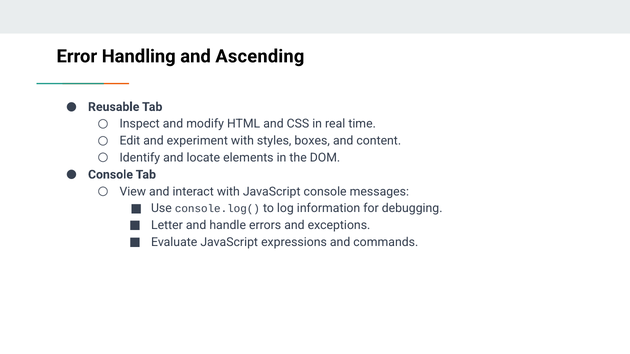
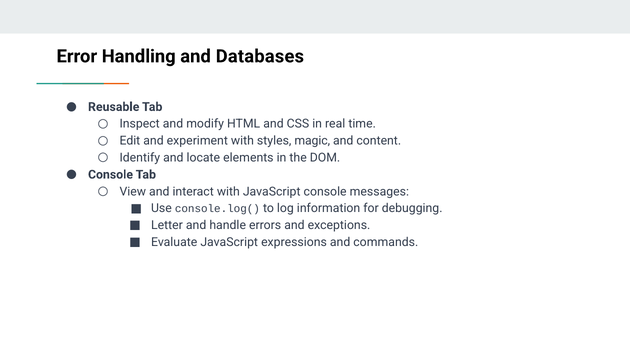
Ascending: Ascending -> Databases (260, 56)
boxes: boxes -> magic (312, 141)
